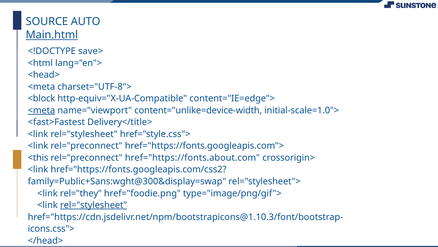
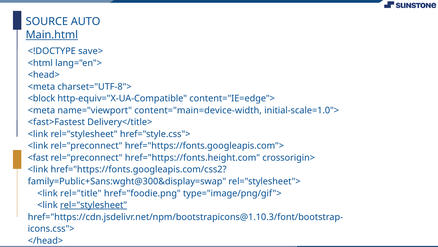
<meta underline: present -> none (41, 110)
content="unlike=device-width: content="unlike=device-width -> content="main=device-width (198, 110)
<this: <this -> <fast (38, 157)
href="https://fonts.about.com: href="https://fonts.about.com -> href="https://fonts.height.com (192, 157)
rel="they: rel="they -> rel="title (81, 193)
